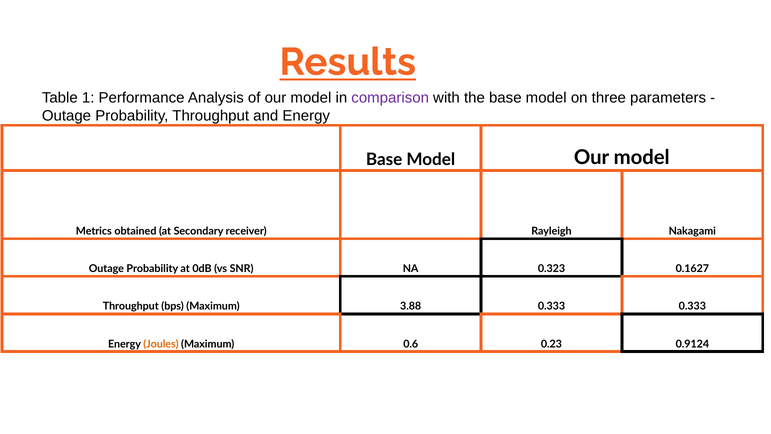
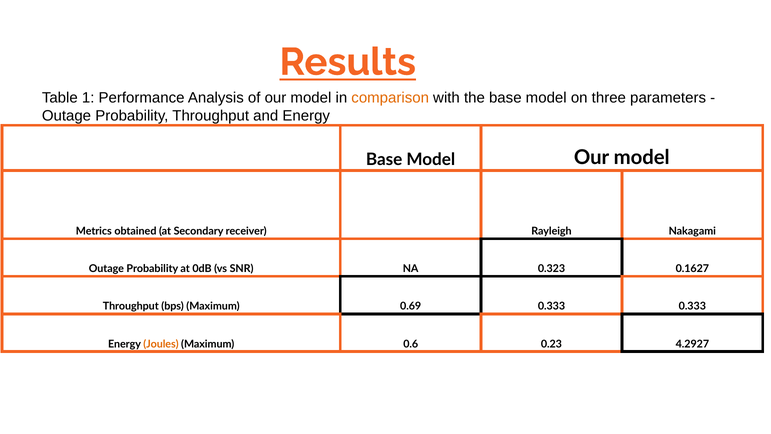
comparison colour: purple -> orange (390, 98)
3.88: 3.88 -> 0.69 (411, 306)
0.9124: 0.9124 -> 4.2927 (692, 344)
